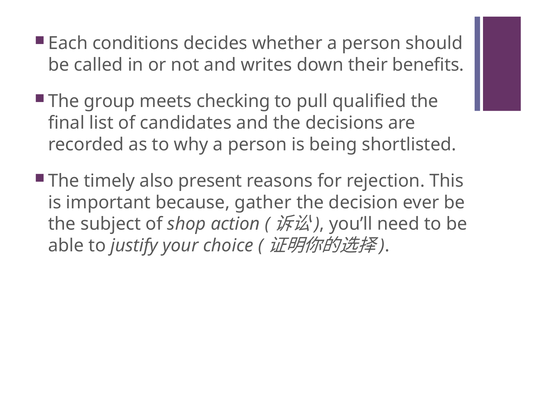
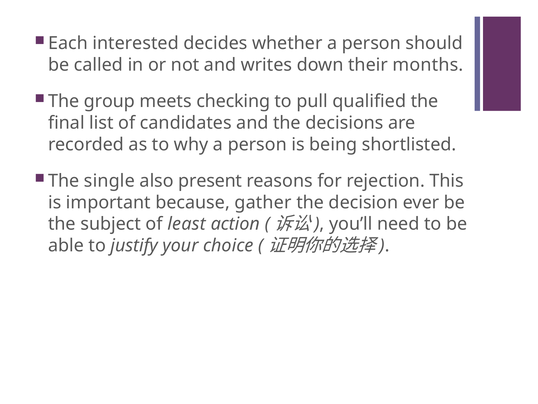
conditions: conditions -> interested (136, 43)
benefits: benefits -> months (428, 65)
timely: timely -> single (109, 181)
shop: shop -> least (187, 224)
